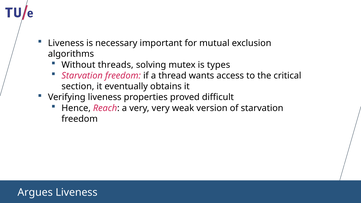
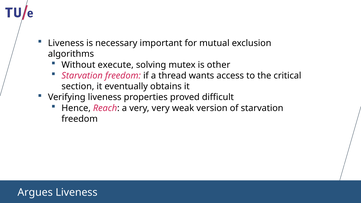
threads: threads -> execute (116, 65)
types: types -> other (219, 65)
